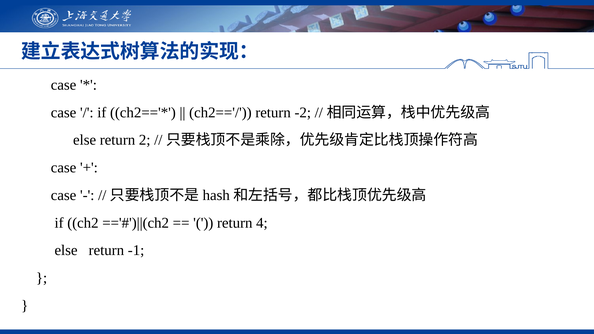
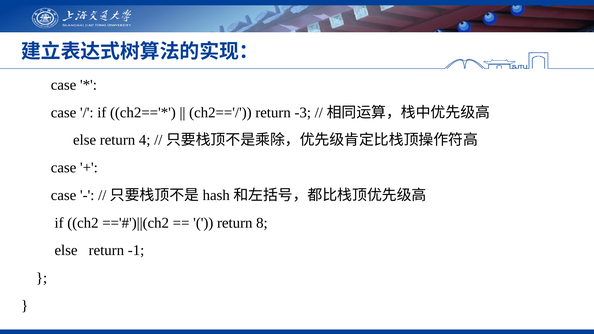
-2: -2 -> -3 (303, 113)
2: 2 -> 4 (145, 140)
4: 4 -> 8 (262, 223)
